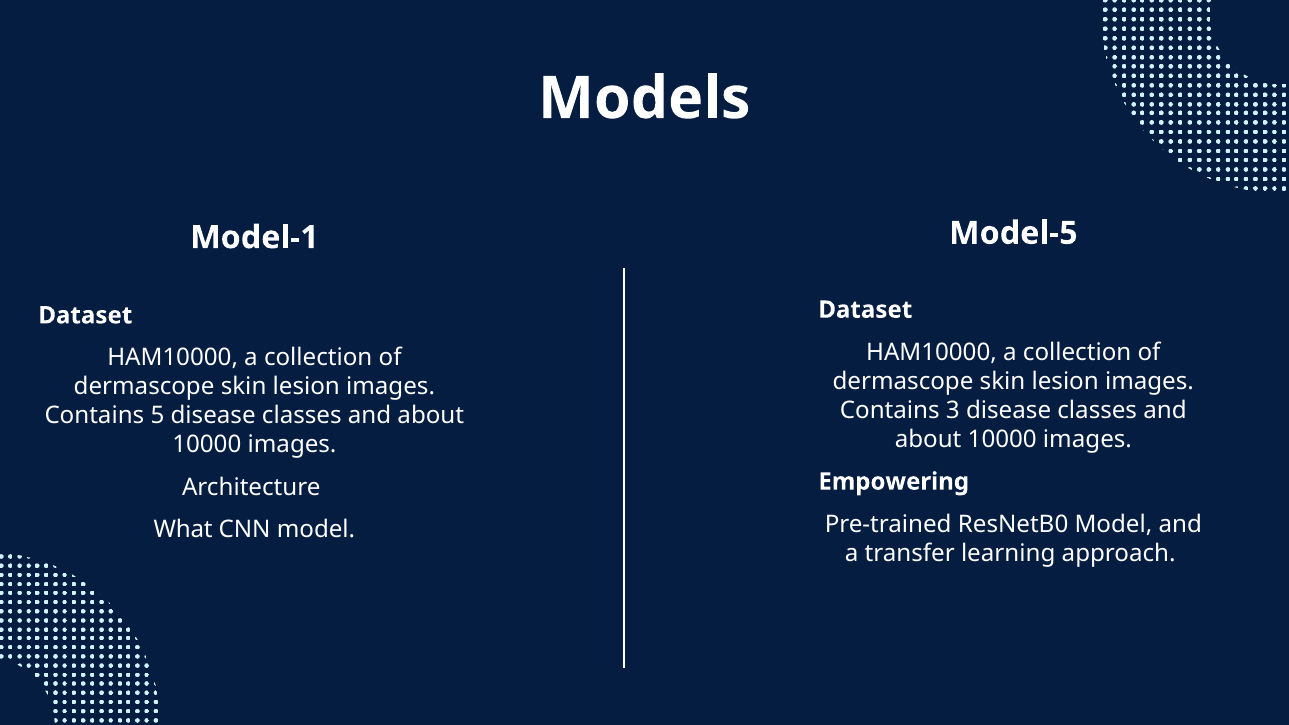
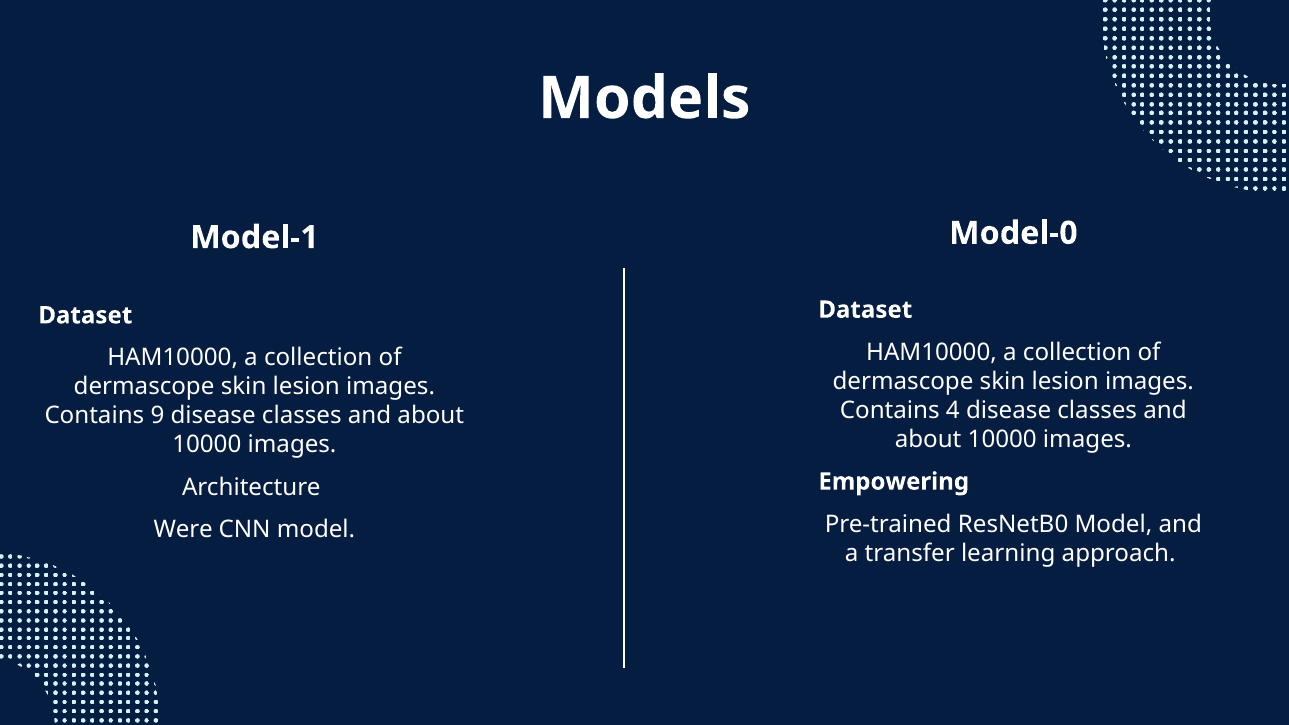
Model-5: Model-5 -> Model-0 (1013, 233)
3: 3 -> 4 (953, 410)
5: 5 -> 9 (157, 416)
What: What -> Were (183, 530)
